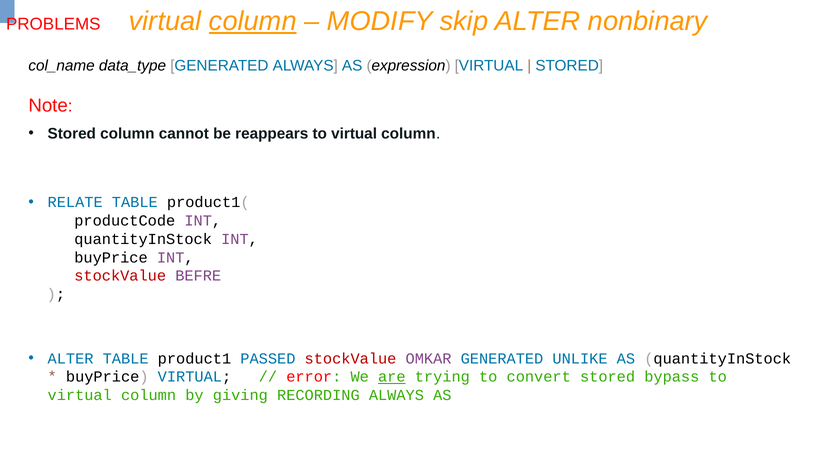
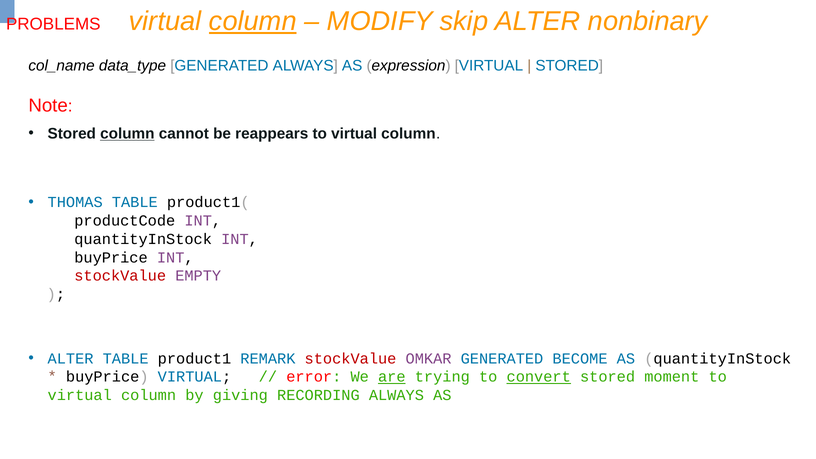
column underline: none -> present (127, 134)
RELATE: RELATE -> THOMAS (75, 202)
BEFRE: BEFRE -> EMPTY (198, 276)
PASSED: PASSED -> REMARK (268, 359)
UNLIKE: UNLIKE -> BECOME (580, 359)
convert underline: none -> present (539, 377)
bypass: bypass -> moment (672, 377)
